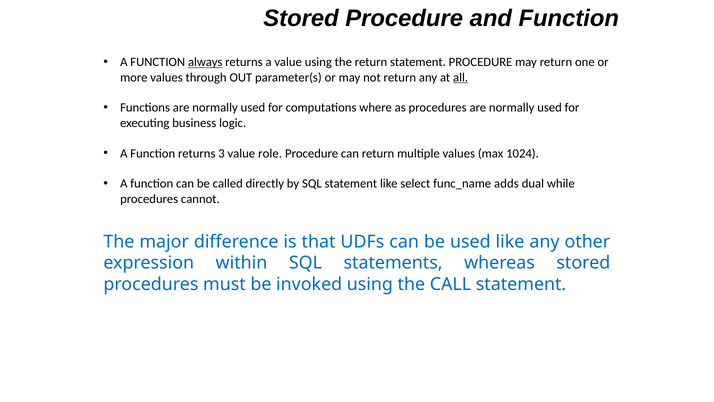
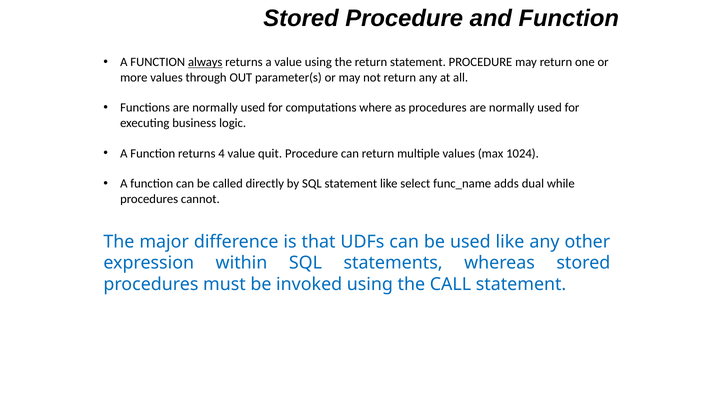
all underline: present -> none (461, 77)
3: 3 -> 4 (222, 153)
role: role -> quit (270, 153)
